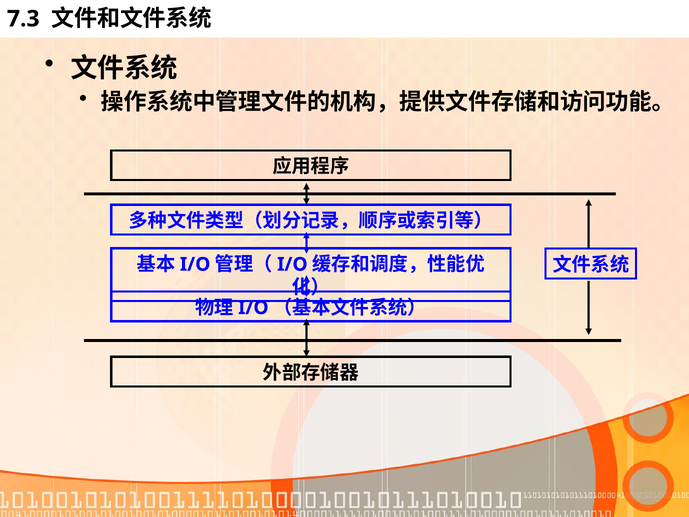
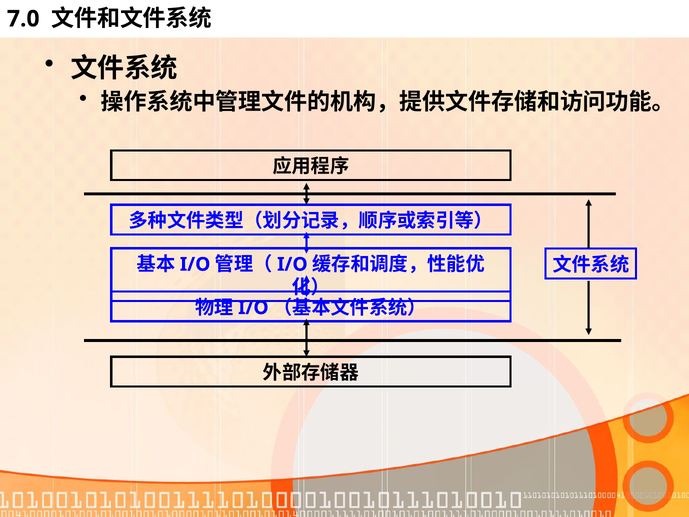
7.3: 7.3 -> 7.0 (23, 19)
